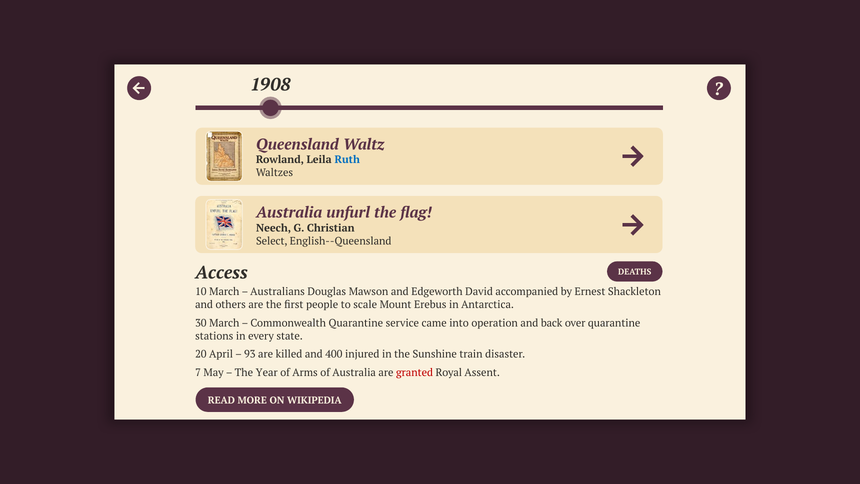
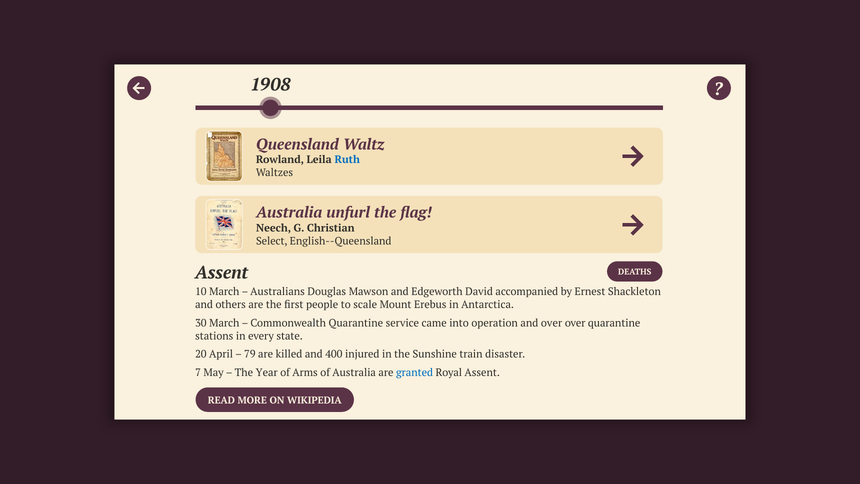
Access: Access -> Assent (222, 273)
and back: back -> over (552, 323)
93: 93 -> 79 (250, 354)
granted colour: red -> blue (415, 372)
